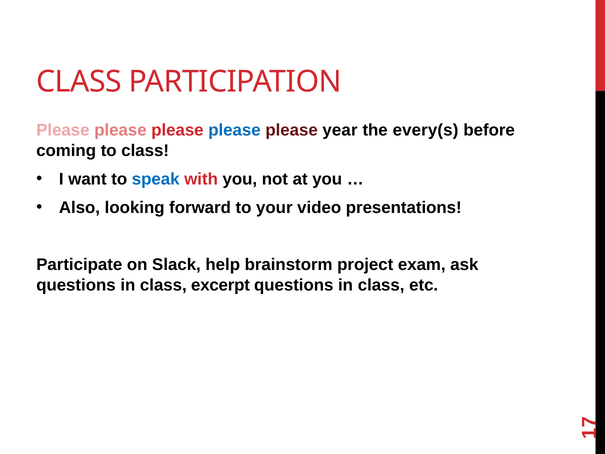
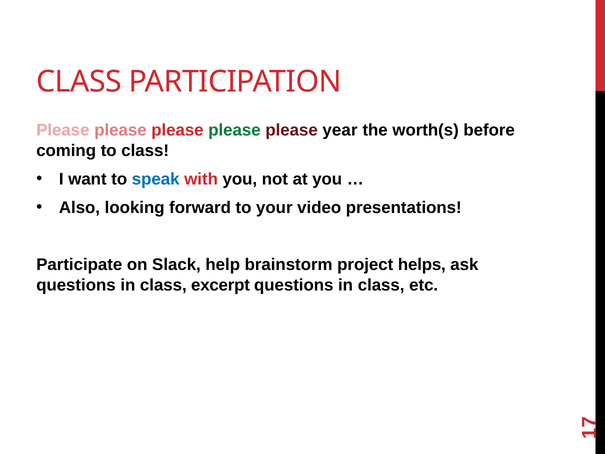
please colour: blue -> green (234, 130)
every(s: every(s -> worth(s (426, 130)
exam: exam -> helps (422, 265)
